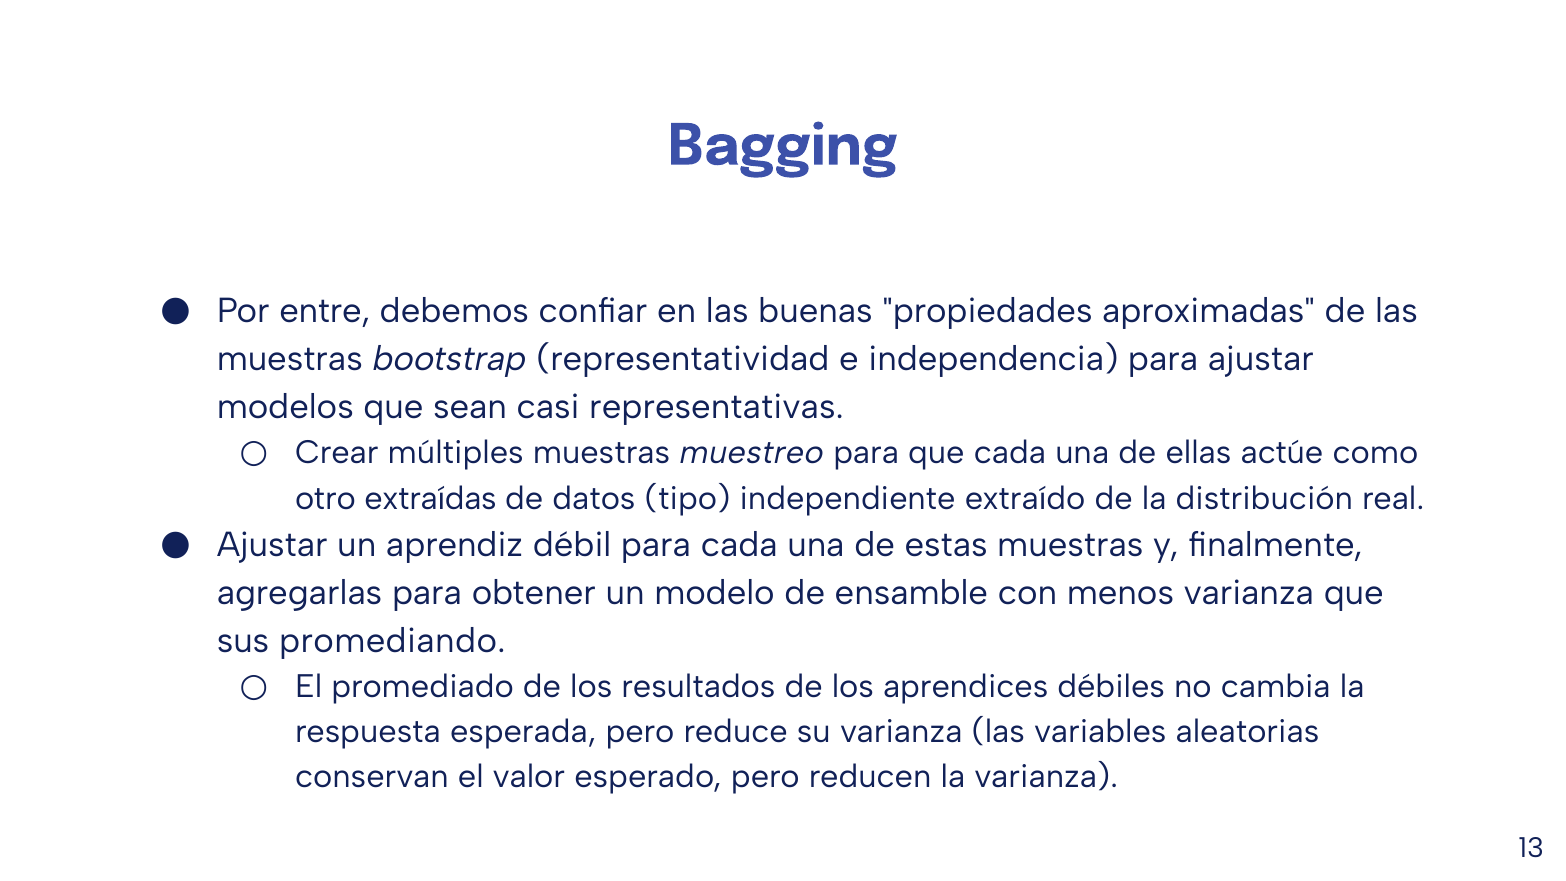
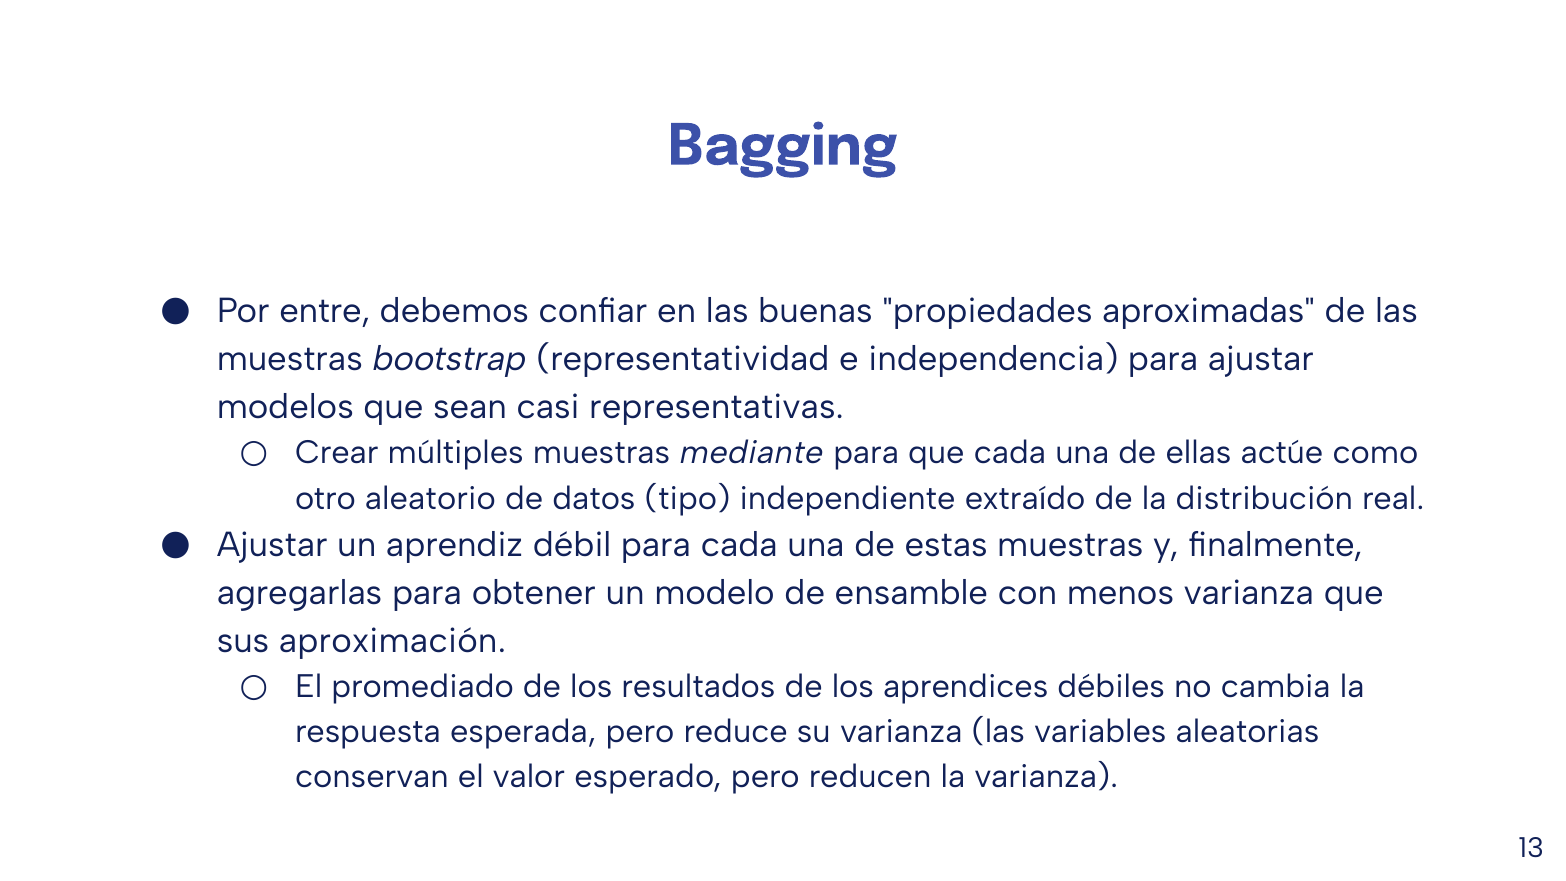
muestreo: muestreo -> mediante (752, 453)
extraídas: extraídas -> aleatorio (430, 498)
promediando: promediando -> aproximación (392, 641)
